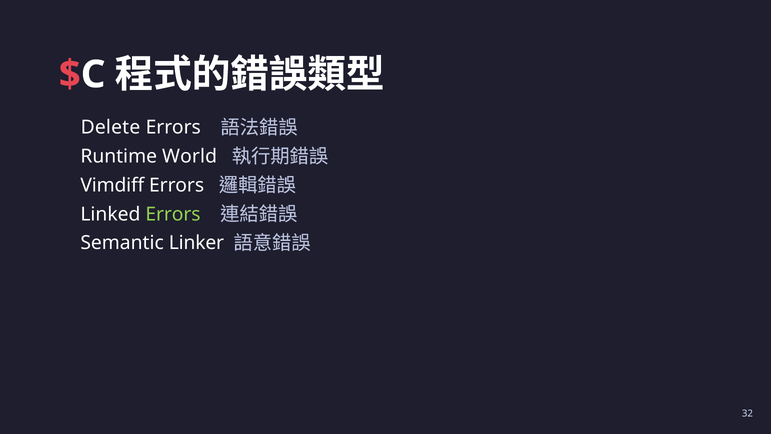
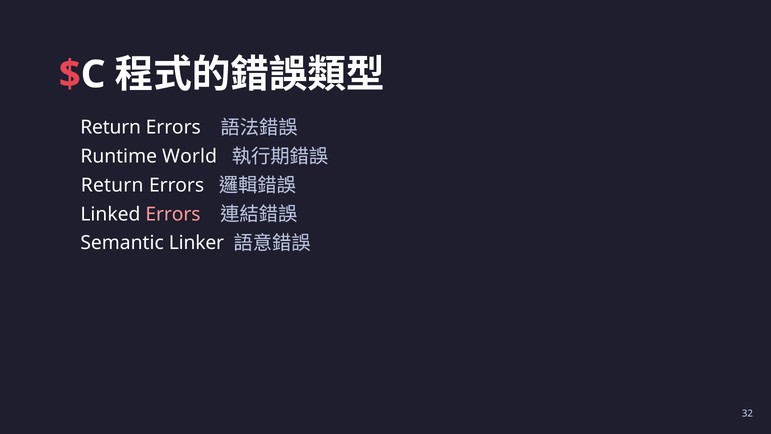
Delete: Delete -> Return (111, 128)
Vimdiff: Vimdiff -> Return (112, 185)
Errors colour: light green -> pink (173, 214)
